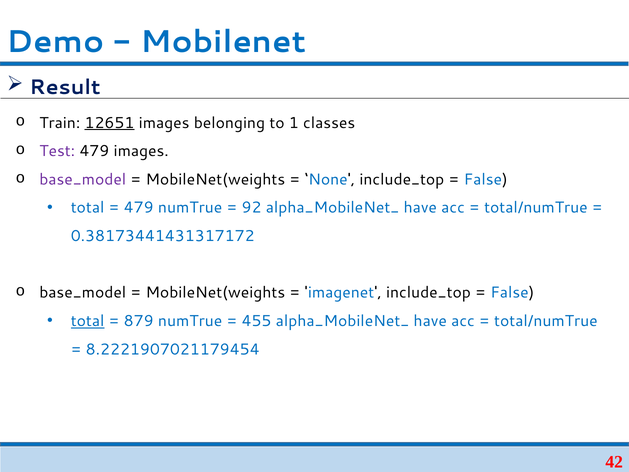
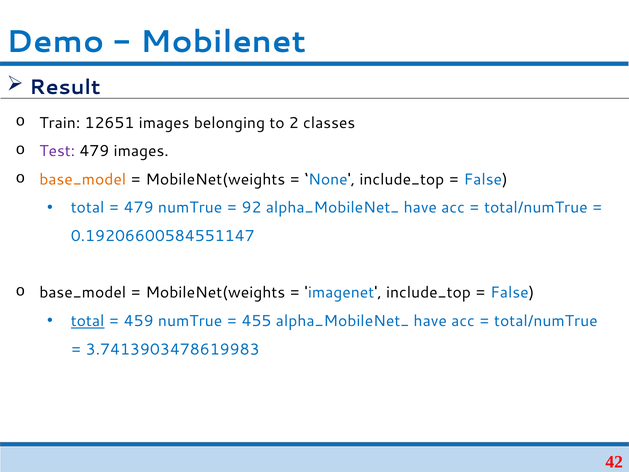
12651 underline: present -> none (109, 123)
1: 1 -> 2 (294, 123)
base_model colour: purple -> orange (83, 179)
0.38173441431317172: 0.38173441431317172 -> 0.19206600584551147 (163, 236)
879: 879 -> 459 (139, 321)
8.2221907021179454: 8.2221907021179454 -> 3.7413903478619983 (173, 349)
